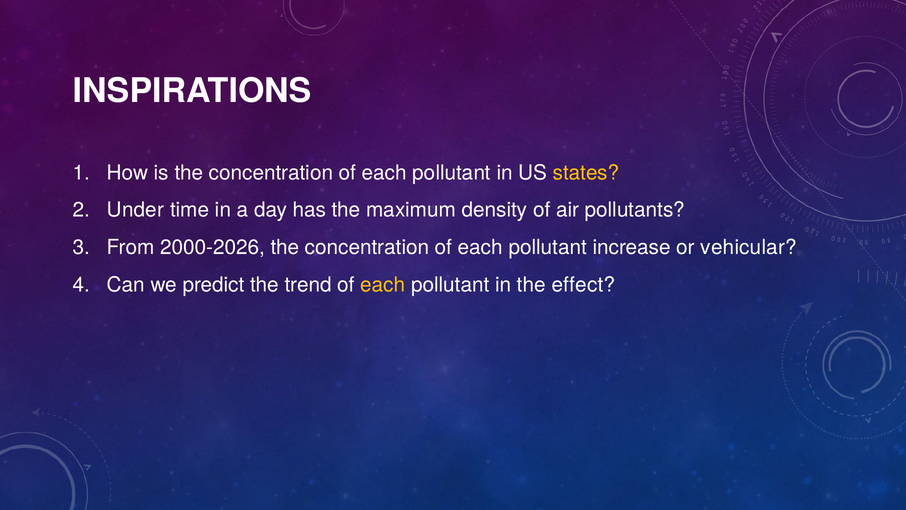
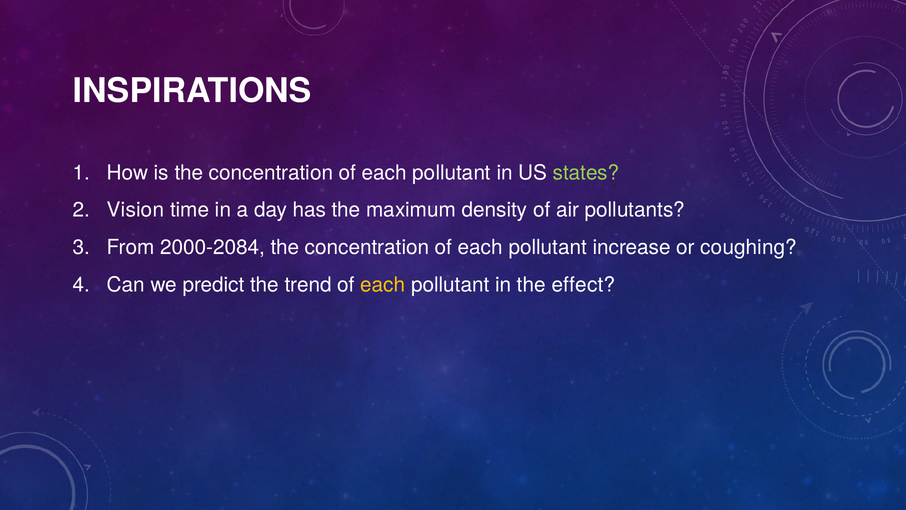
states colour: yellow -> light green (586, 173)
Under: Under -> Vision (136, 210)
2000-2026: 2000-2026 -> 2000-2084 (212, 247)
vehicular: vehicular -> coughing (749, 247)
